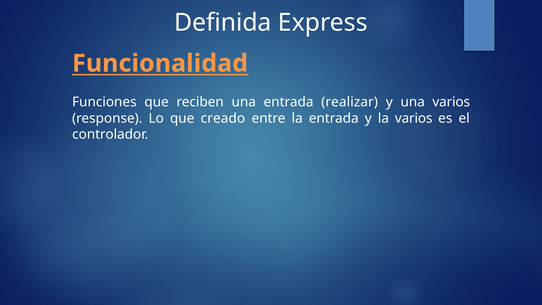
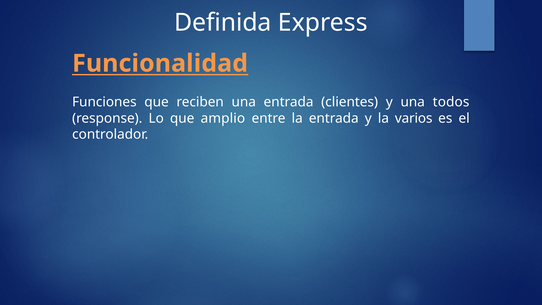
realizar: realizar -> clientes (350, 102)
una varios: varios -> todos (451, 102)
creado: creado -> amplio (223, 118)
